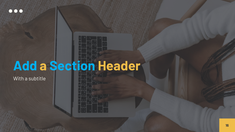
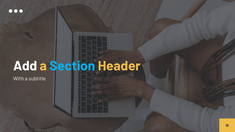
Add colour: light blue -> white (25, 66)
